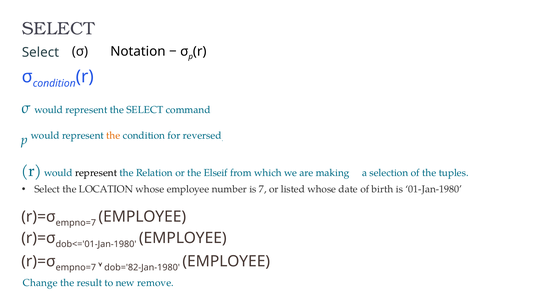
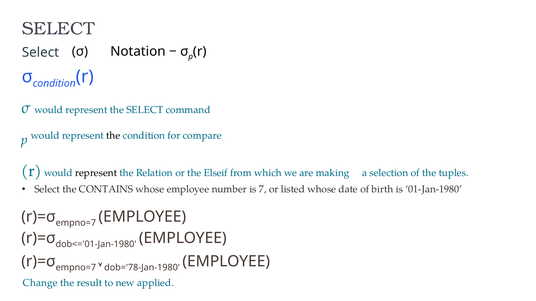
the colour: orange -> black (113, 136)
reversed: reversed -> compare (202, 136)
LOCATION: LOCATION -> CONTAINS (106, 190)
dob='82-Jan-1980: dob='82-Jan-1980 -> dob='78-Jan-1980 (142, 268)
remove: remove -> applied (156, 283)
